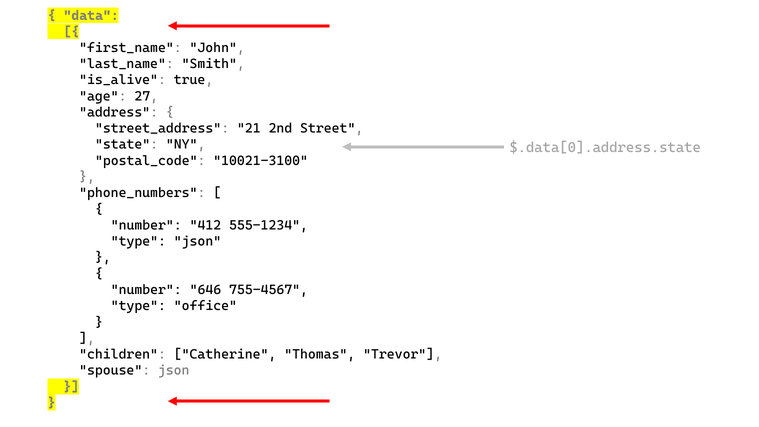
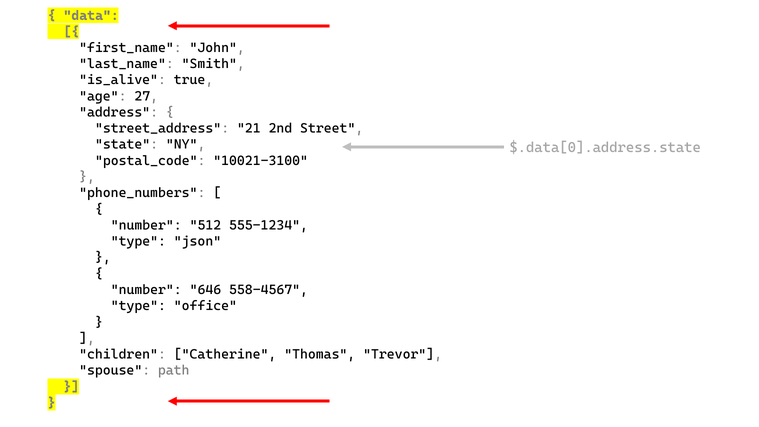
412: 412 -> 512 (205, 225)
755-4567: 755-4567 -> 558-4567 (269, 290)
spouse json: json -> path (174, 370)
